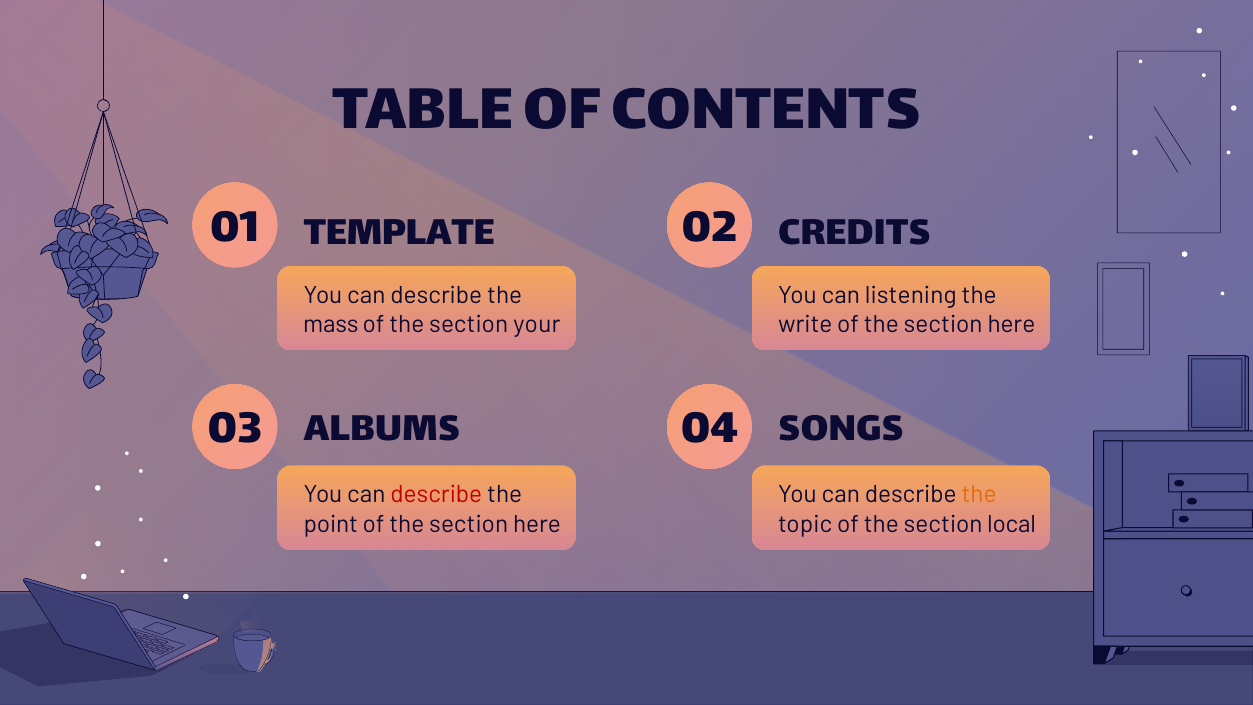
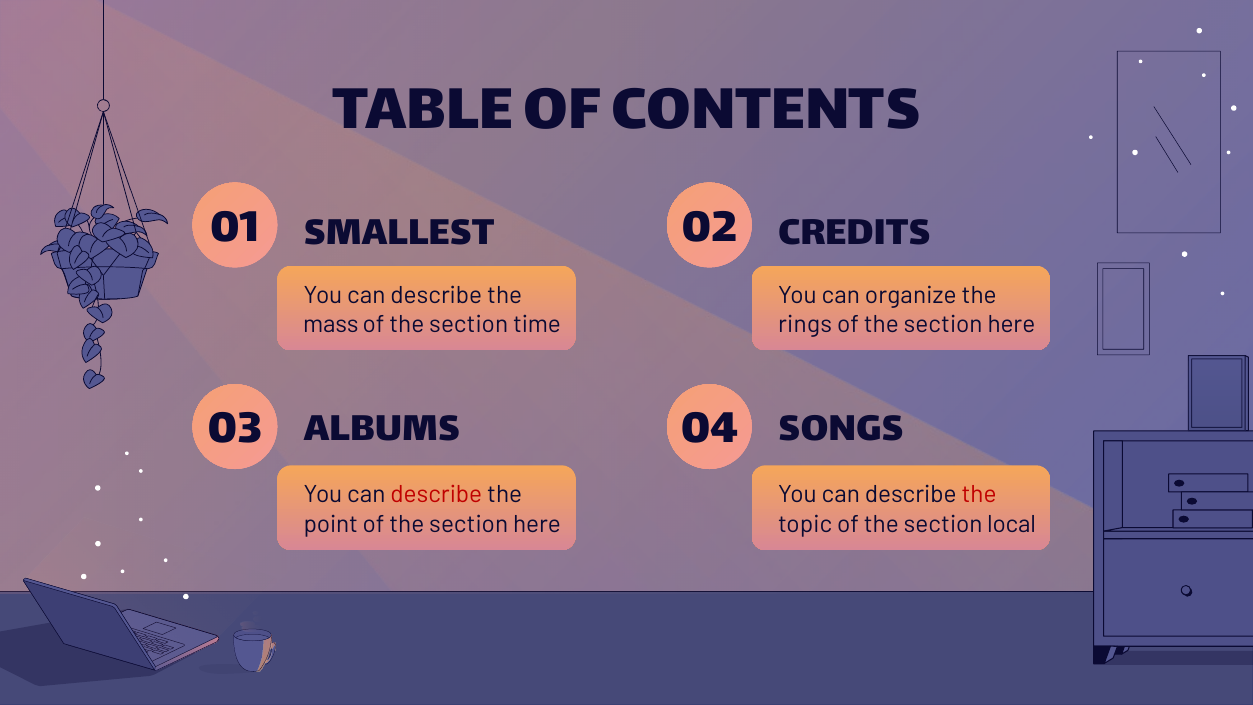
TEMPLATE: TEMPLATE -> SMALLEST (399, 230)
listening: listening -> organize (911, 295)
your: your -> time (537, 324)
write: write -> rings (805, 324)
the colour: orange -> red (979, 495)
